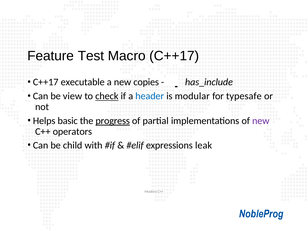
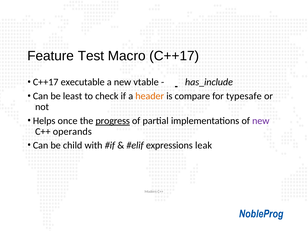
copies: copies -> vtable (146, 82)
view: view -> least (73, 96)
check underline: present -> none (107, 96)
header colour: blue -> orange (150, 96)
modular: modular -> compare (192, 96)
basic: basic -> once (68, 121)
operators: operators -> operands (72, 132)
